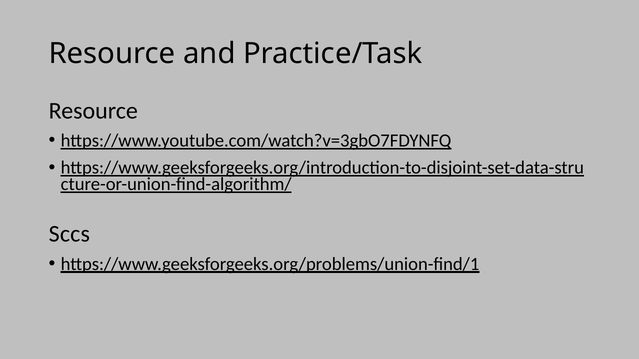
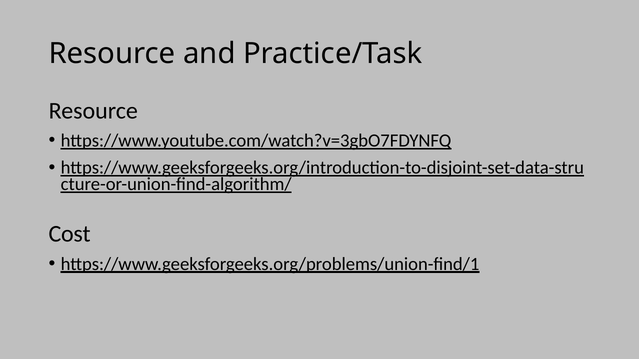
Sccs: Sccs -> Cost (70, 234)
